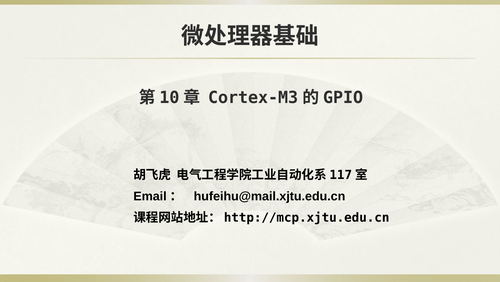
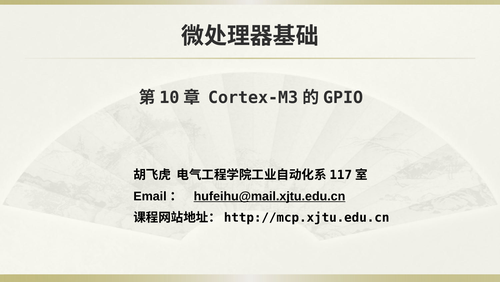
hufeihu@mail.xjtu.edu.cn underline: none -> present (269, 196)
